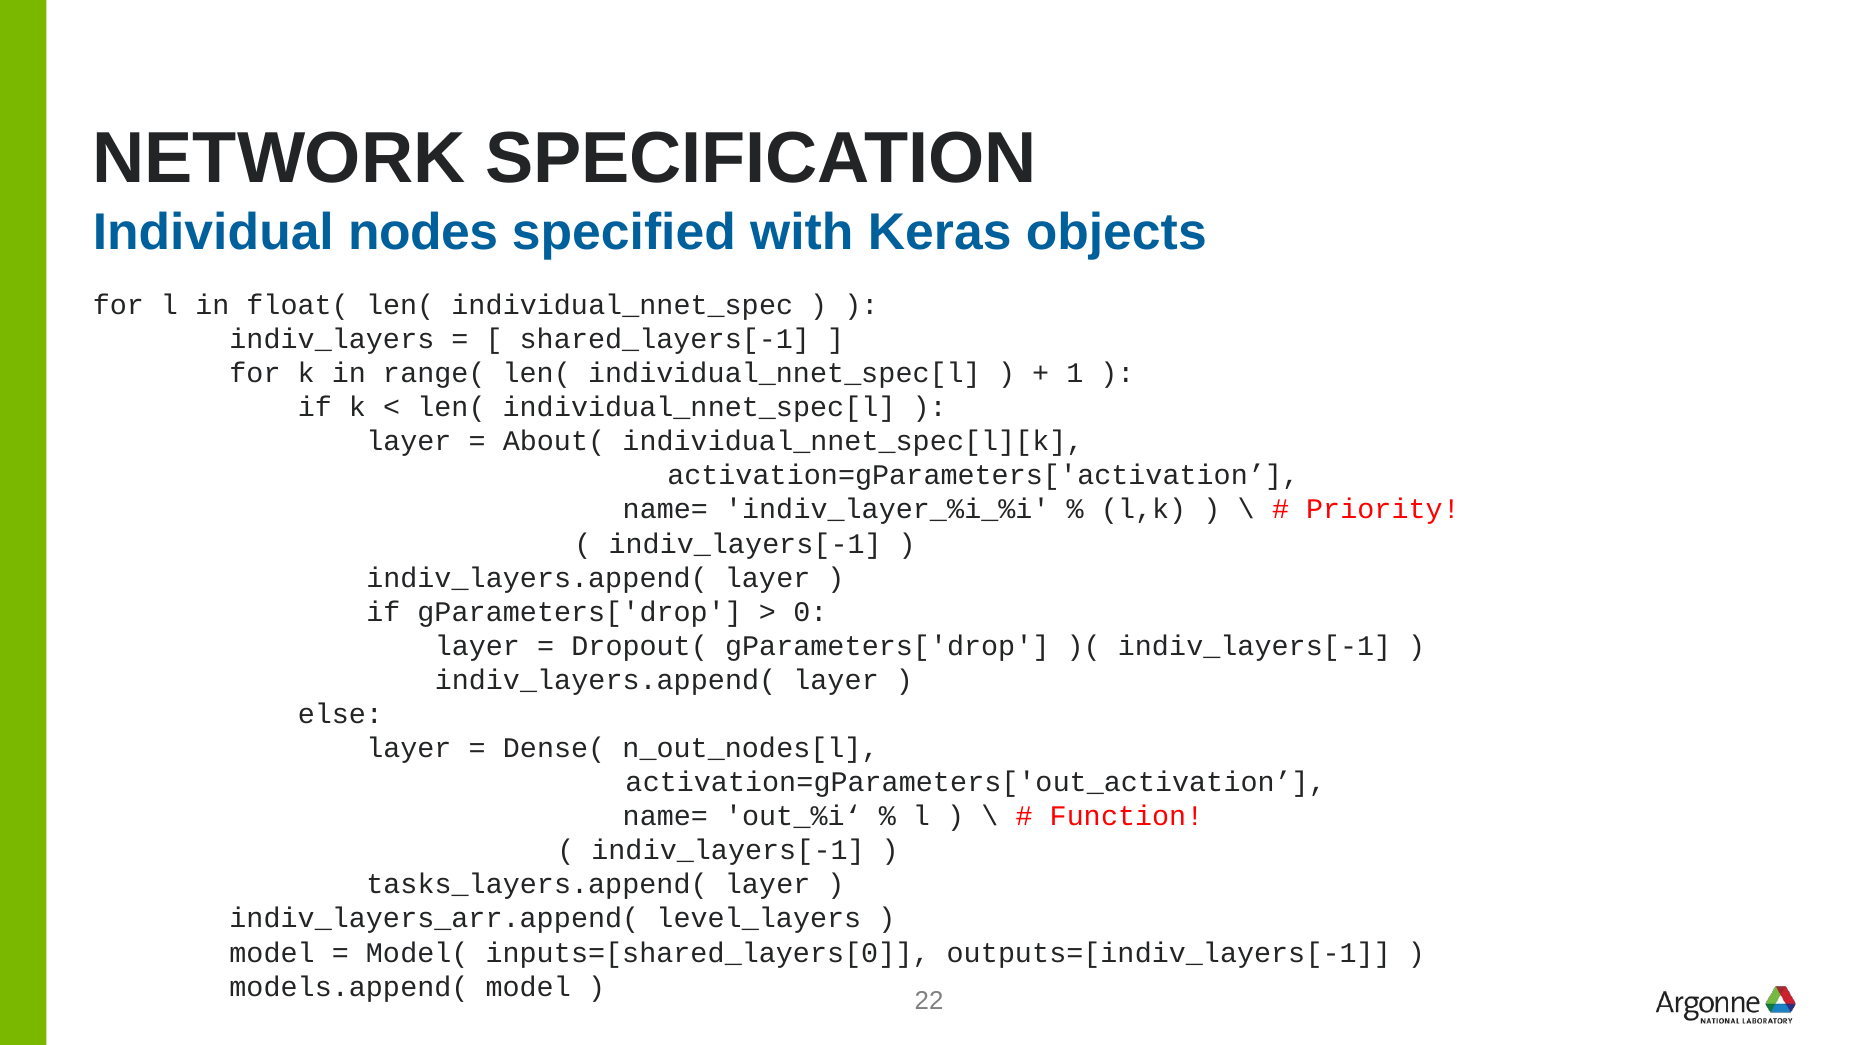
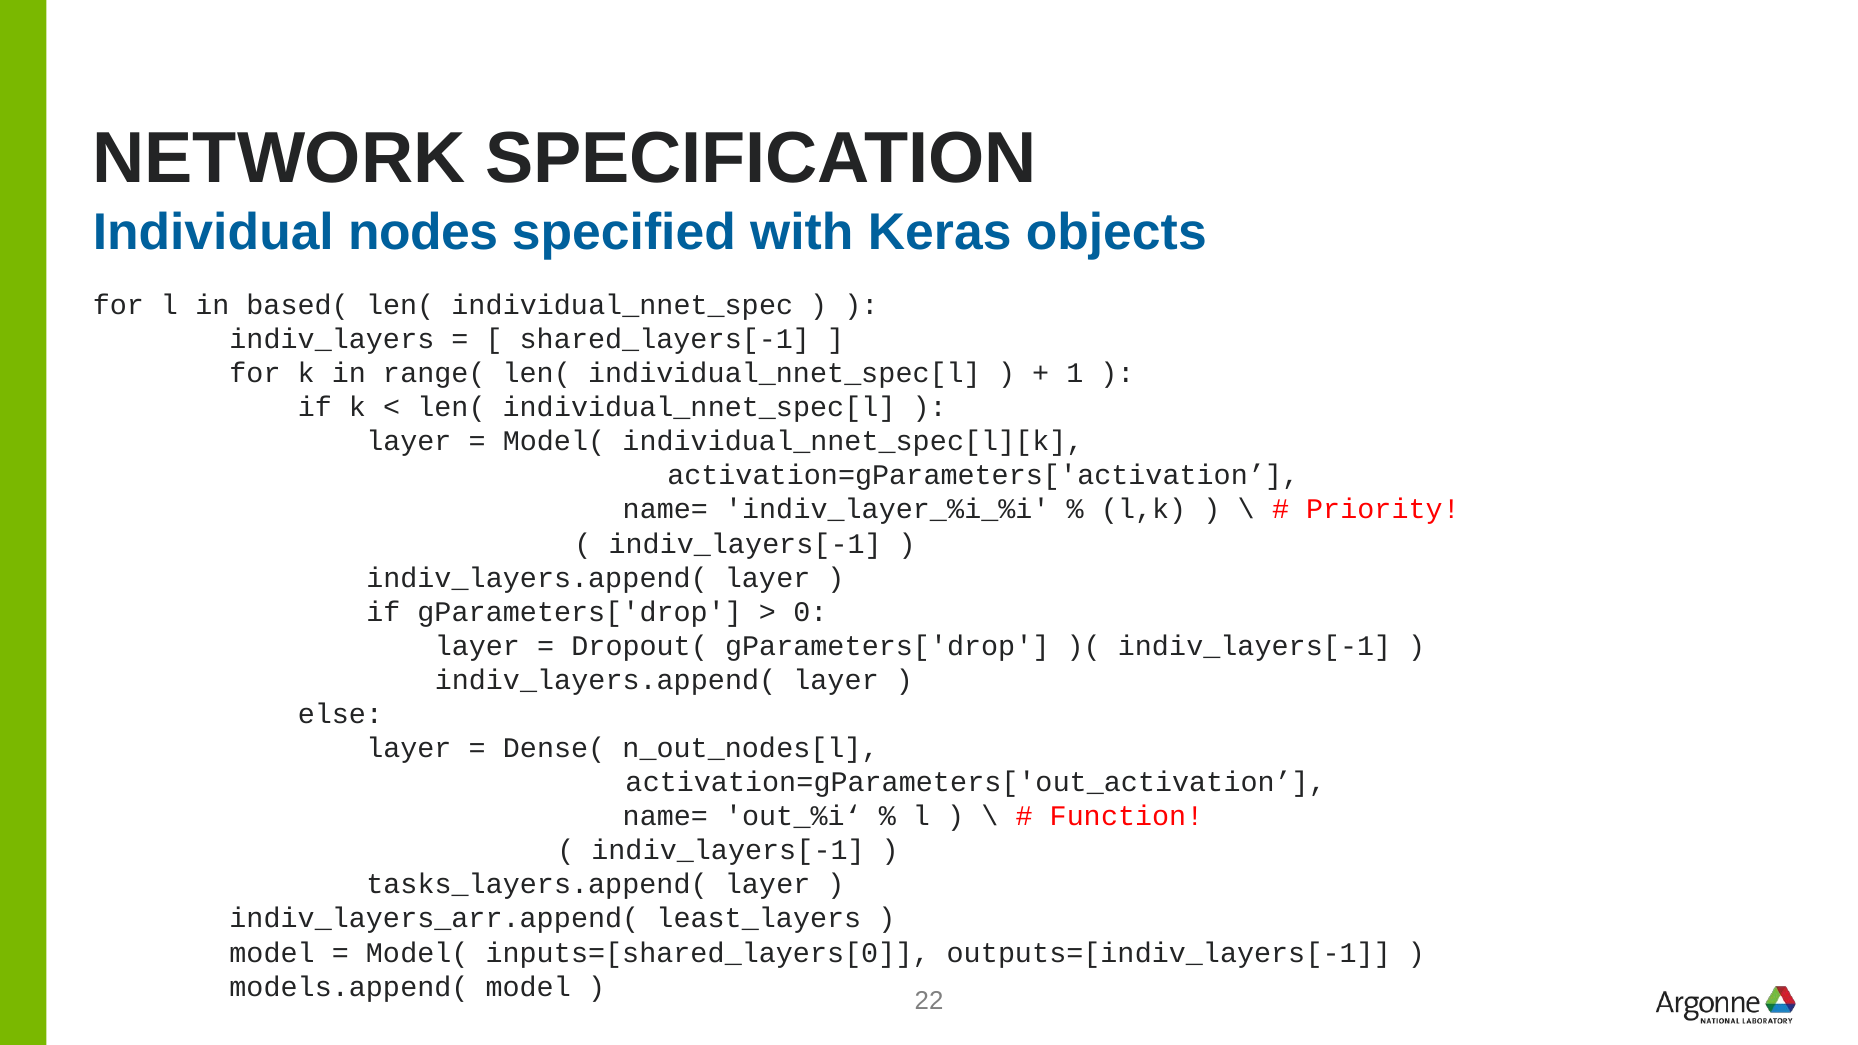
float(: float( -> based( (298, 305)
About(: About( -> Model( (554, 442)
level_layers: level_layers -> least_layers (759, 919)
